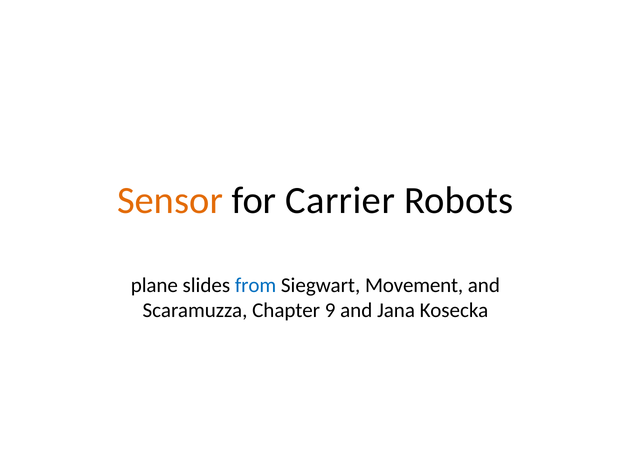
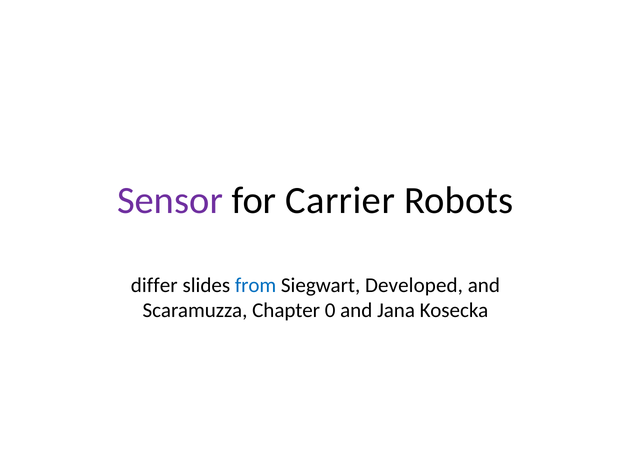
Sensor colour: orange -> purple (170, 200)
plane: plane -> differ (154, 285)
Movement: Movement -> Developed (414, 285)
9: 9 -> 0 (330, 311)
